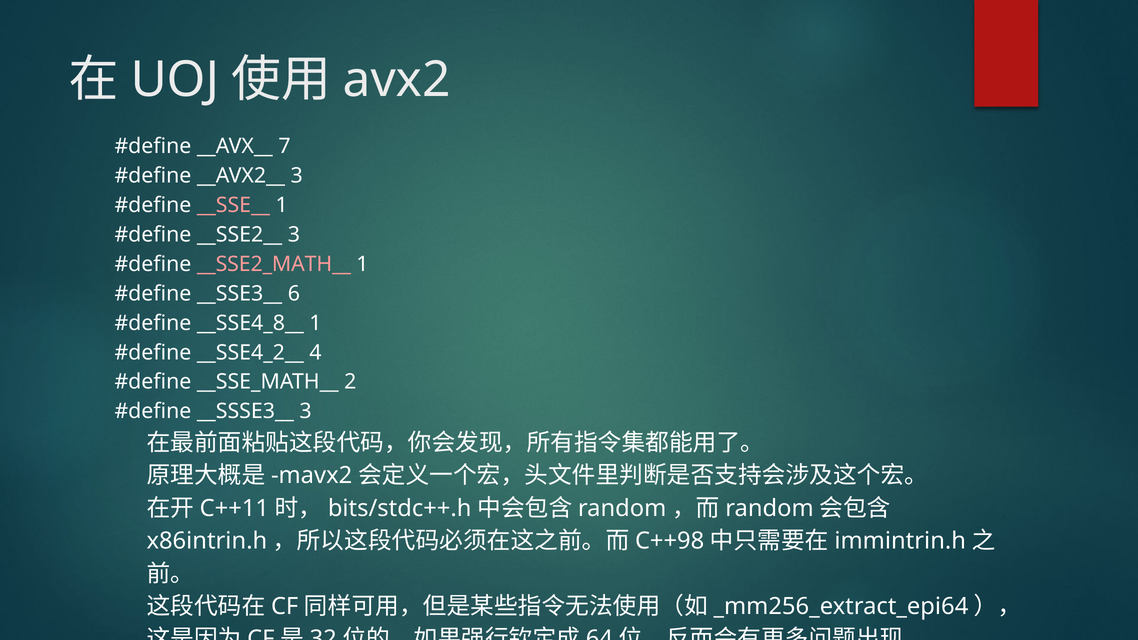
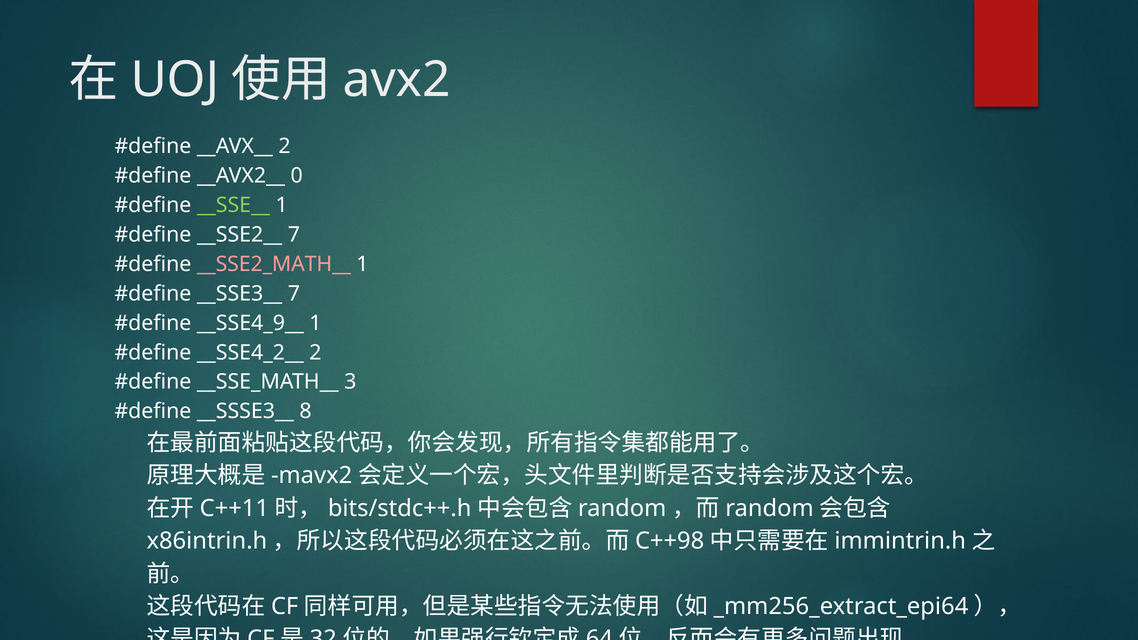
__AVX__ 7: 7 -> 2 (284, 146)
__AVX2__ 3: 3 -> 0 (297, 176)
__SSE__ colour: pink -> light green (233, 205)
__SSE2__ 3: 3 -> 7 (294, 235)
__SSE3__ 6: 6 -> 7 (294, 294)
__SSE4_8__: __SSE4_8__ -> __SSE4_9__ (250, 323)
__SSE4_2__ 4: 4 -> 2 (315, 353)
2: 2 -> 3 (350, 382)
__SSSE3__ 3: 3 -> 8 (306, 411)
